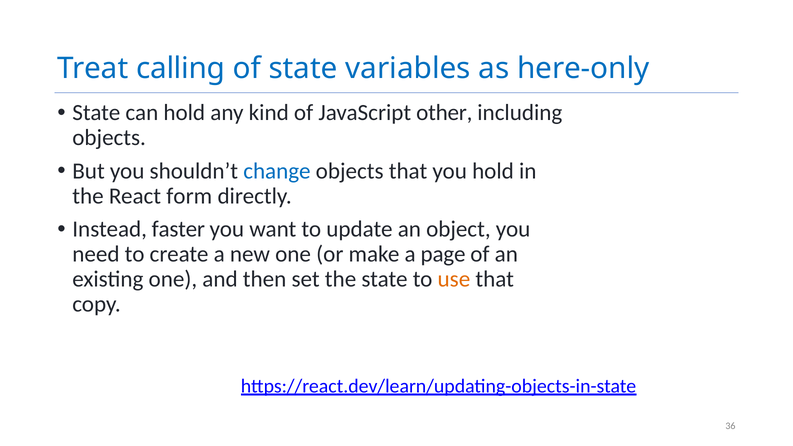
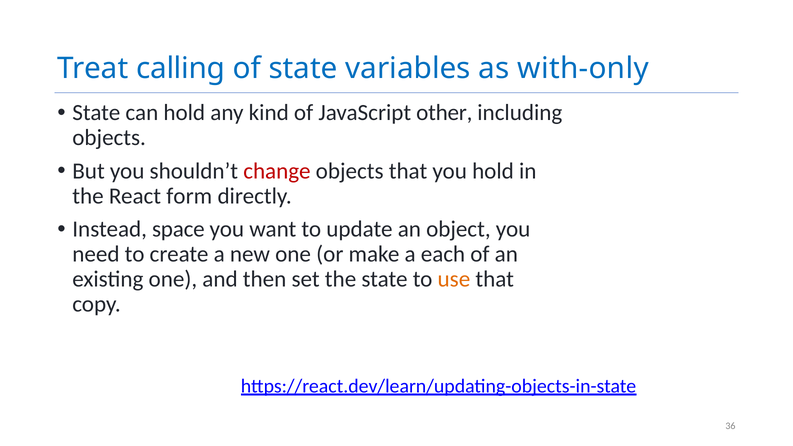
here-only: here-only -> with-only (583, 68)
change colour: blue -> red (277, 171)
faster: faster -> space (178, 229)
page: page -> each (443, 254)
